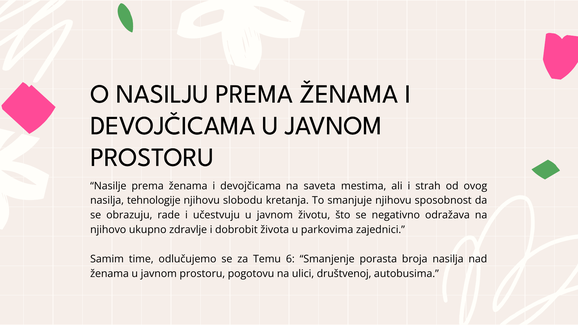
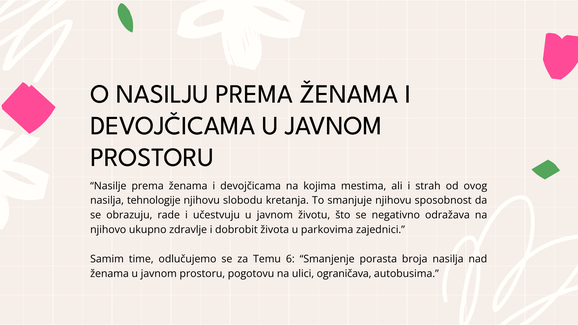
saveta: saveta -> kojima (320, 186)
društvenoj: društvenoj -> ograničava (344, 274)
